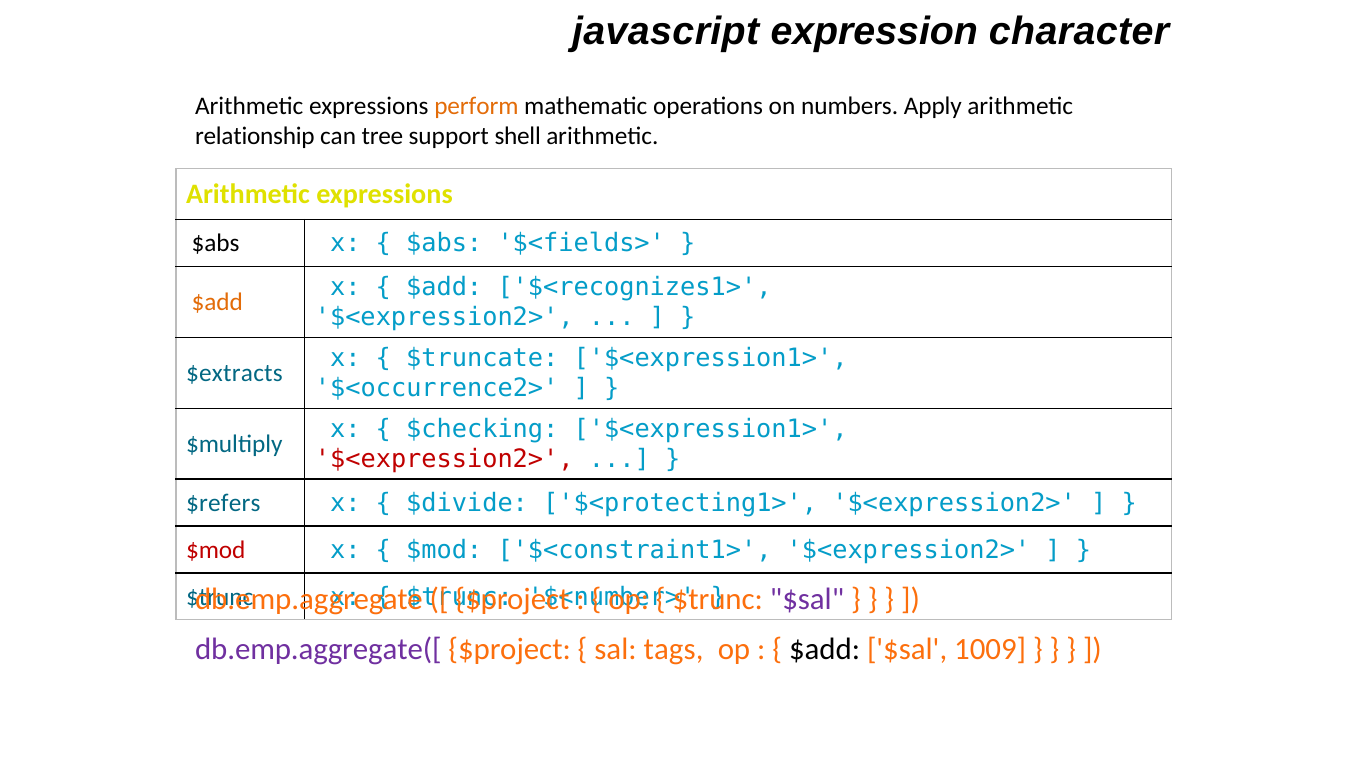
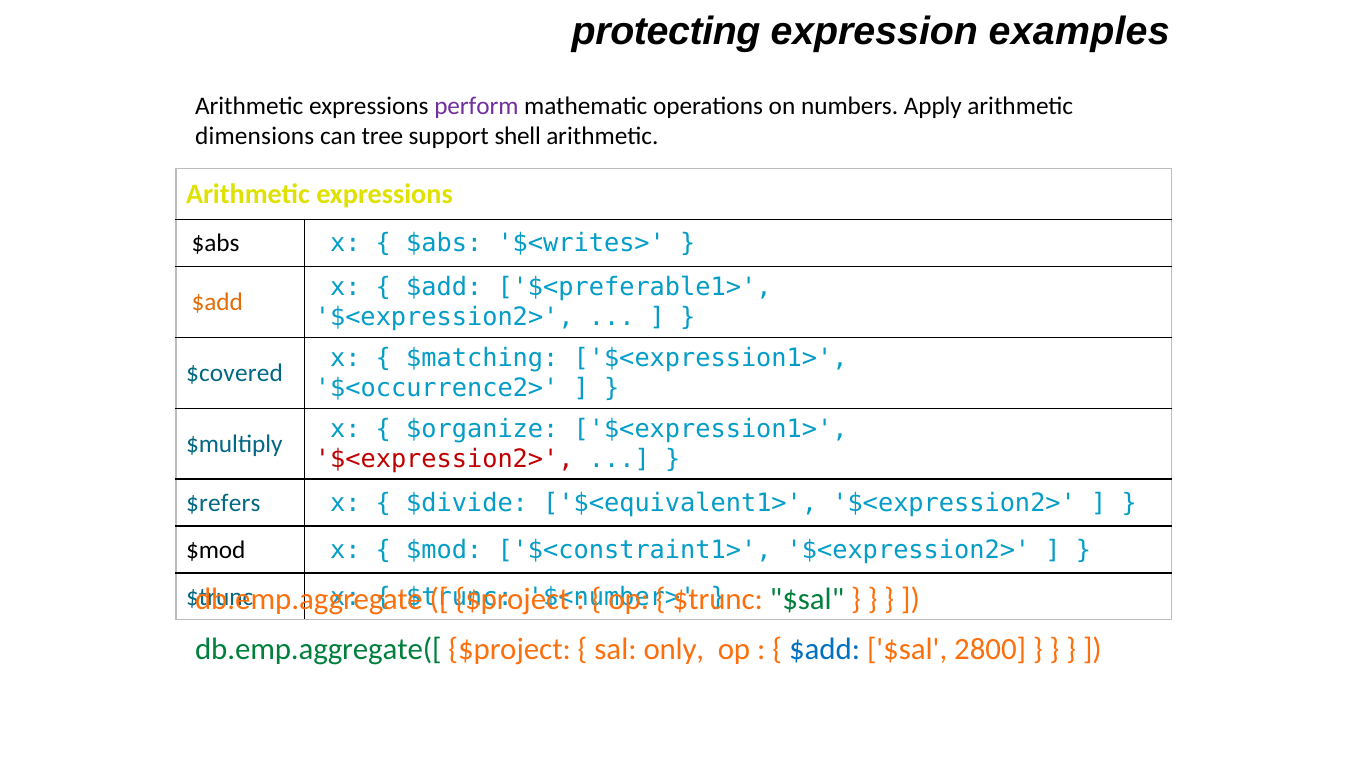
javascript: javascript -> protecting (666, 31)
character: character -> examples (1079, 31)
perform colour: orange -> purple (476, 106)
relationship: relationship -> dimensions (255, 137)
$<fields>: $<fields> -> $<writes> (581, 243)
$<recognizes1>: $<recognizes1> -> $<preferable1> (635, 288)
$truncate: $truncate -> $matching (482, 358)
$extracts: $extracts -> $covered (234, 373)
$checking: $checking -> $organize (482, 429)
$<protecting1>: $<protecting1> -> $<equivalent1> (680, 503)
$mod colour: red -> black (216, 550)
$sal colour: purple -> green (807, 599)
db.emp.aggregate([ colour: purple -> green (318, 650)
tags: tags -> only (674, 650)
$add colour: black -> blue (825, 650)
1009: 1009 -> 2800 (990, 650)
